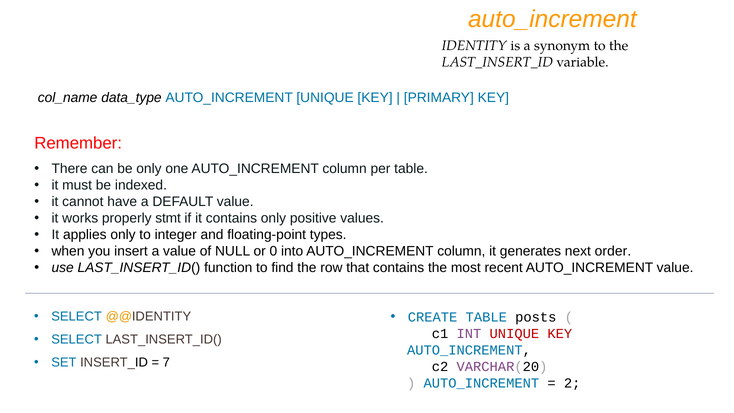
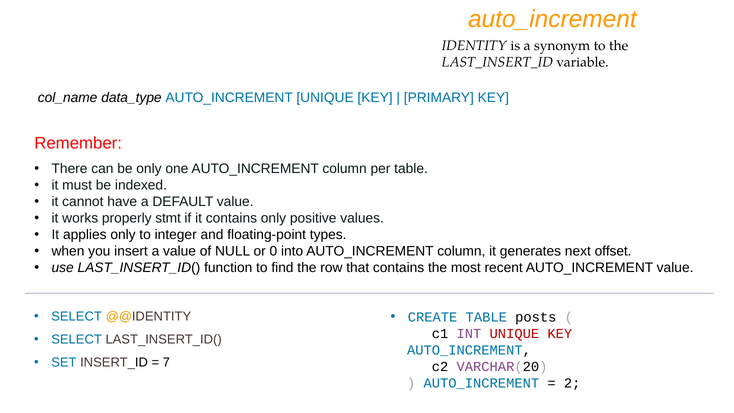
order: order -> offset (613, 251)
